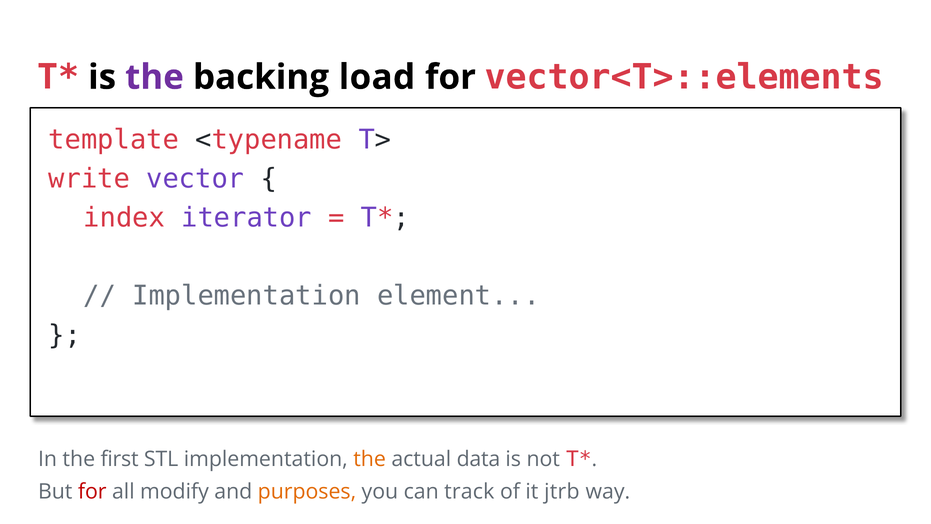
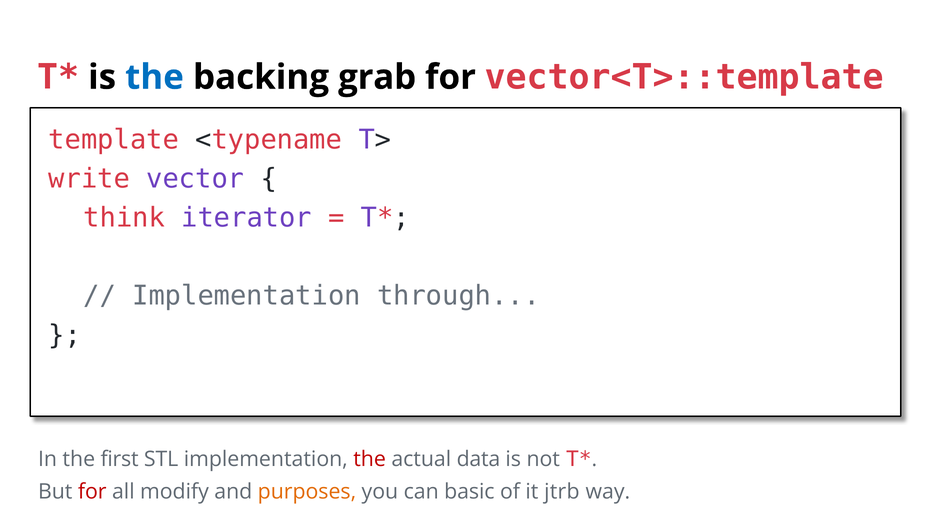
the colour: purple -> blue (155, 77)
load: load -> grab (377, 77)
vector<T>::elements: vector<T>::elements -> vector<T>::template (684, 77)
index: index -> think (124, 218)
element: element -> through (459, 296)
the colour: orange -> red (370, 459)
track: track -> basic (469, 491)
